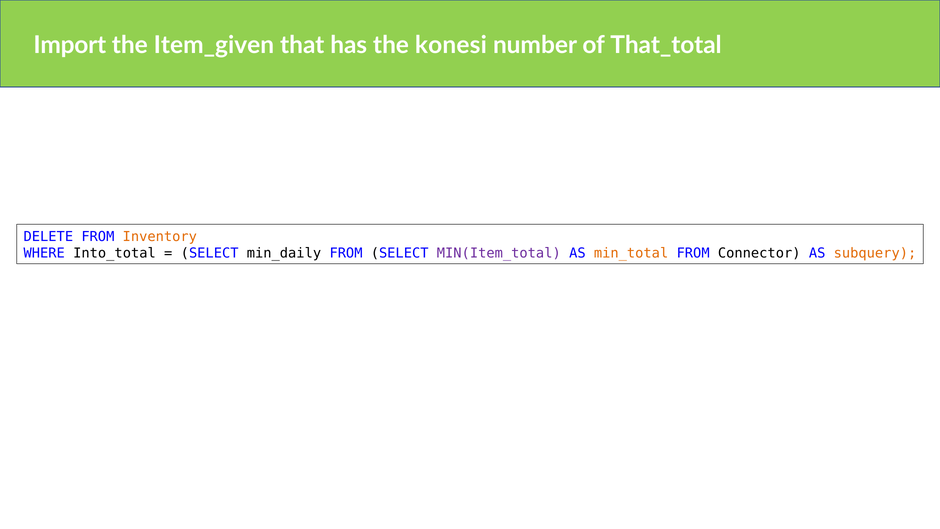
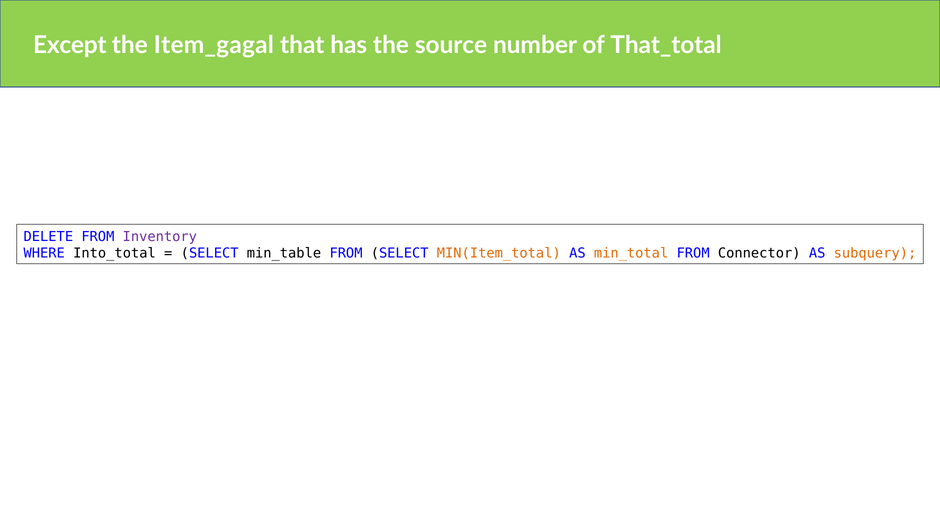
Import: Import -> Except (70, 45)
Item_given: Item_given -> Item_gagal (214, 45)
konesi: konesi -> source (451, 45)
Inventory colour: orange -> purple (160, 237)
min_daily: min_daily -> min_table (284, 253)
MIN(Item_total colour: purple -> orange (499, 253)
